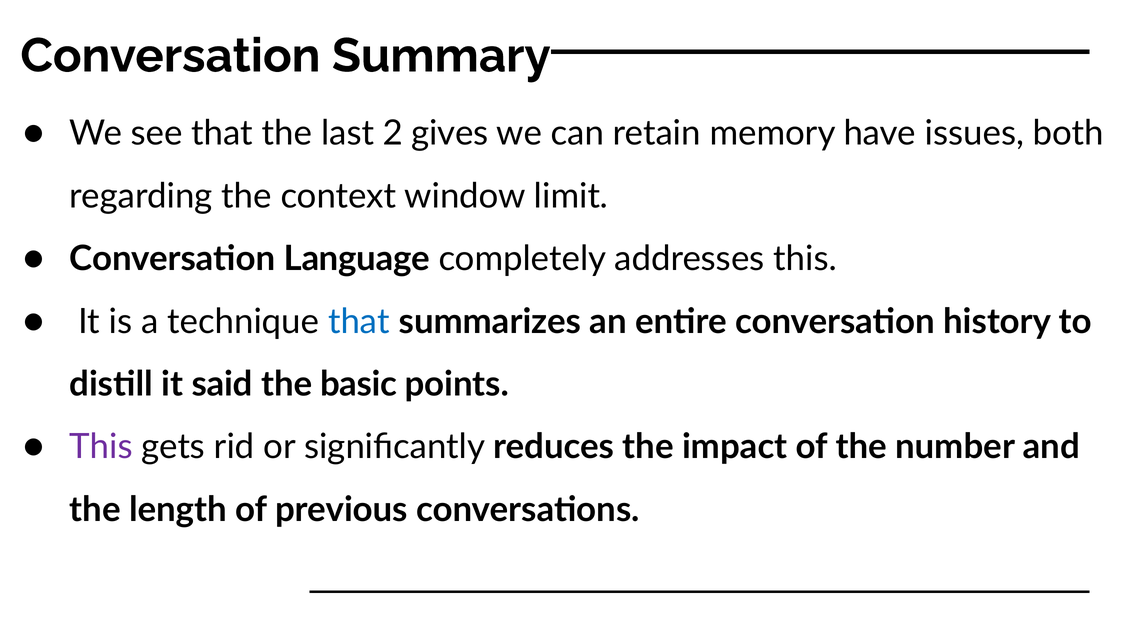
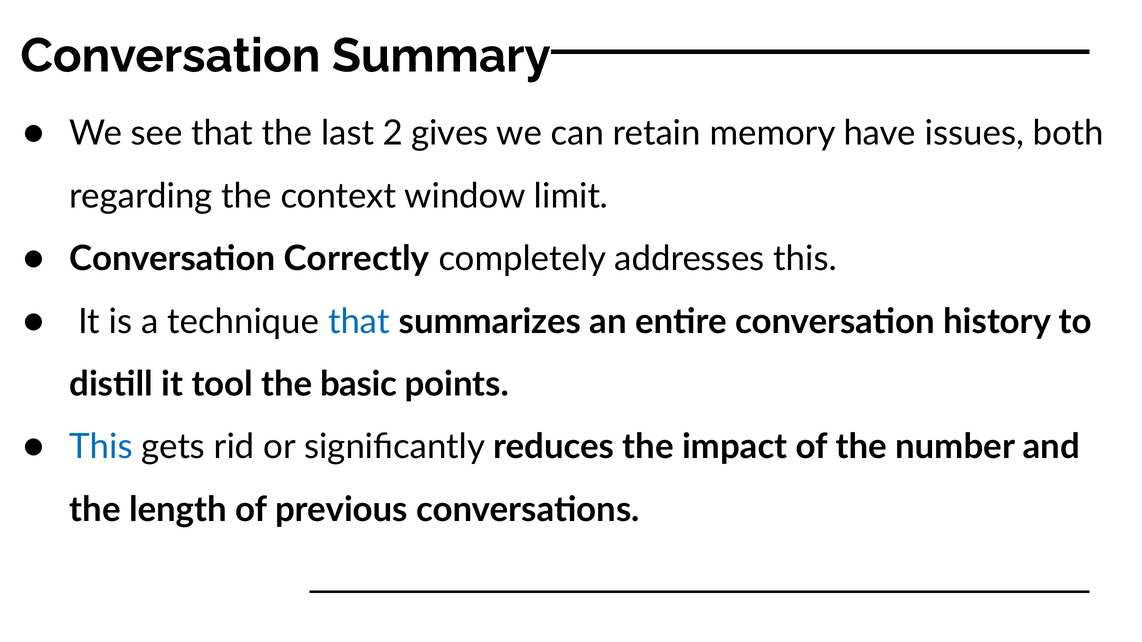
Language: Language -> Correctly (357, 259)
said: said -> tool (222, 385)
This colour: purple -> blue (101, 447)
